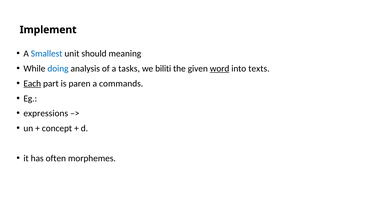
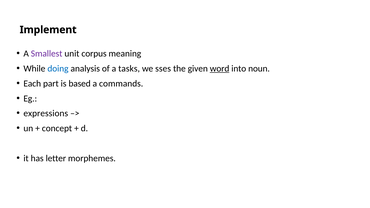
Smallest colour: blue -> purple (47, 54)
should: should -> corpus (94, 54)
biliti: biliti -> sses (163, 69)
texts: texts -> noun (259, 69)
Each underline: present -> none (32, 84)
paren: paren -> based (80, 84)
often: often -> letter (56, 158)
